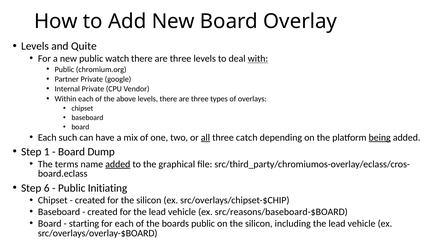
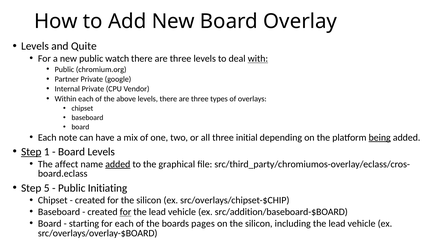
such: such -> note (68, 137)
all underline: present -> none (205, 137)
catch: catch -> initial (247, 137)
Step underline: none -> present (31, 152)
Board Dump: Dump -> Levels (101, 152)
terms: terms -> affect (67, 164)
6: 6 -> 5 (47, 188)
for underline: none -> present (126, 212)
src/reasons/baseboard-$BOARD: src/reasons/baseboard-$BOARD -> src/addition/baseboard-$BOARD (281, 212)
boards public: public -> pages (203, 224)
